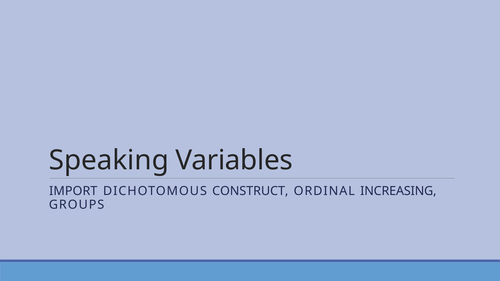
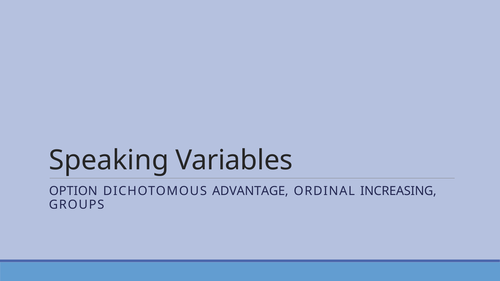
IMPORT: IMPORT -> OPTION (73, 191)
CONSTRUCT: CONSTRUCT -> ADVANTAGE (250, 191)
